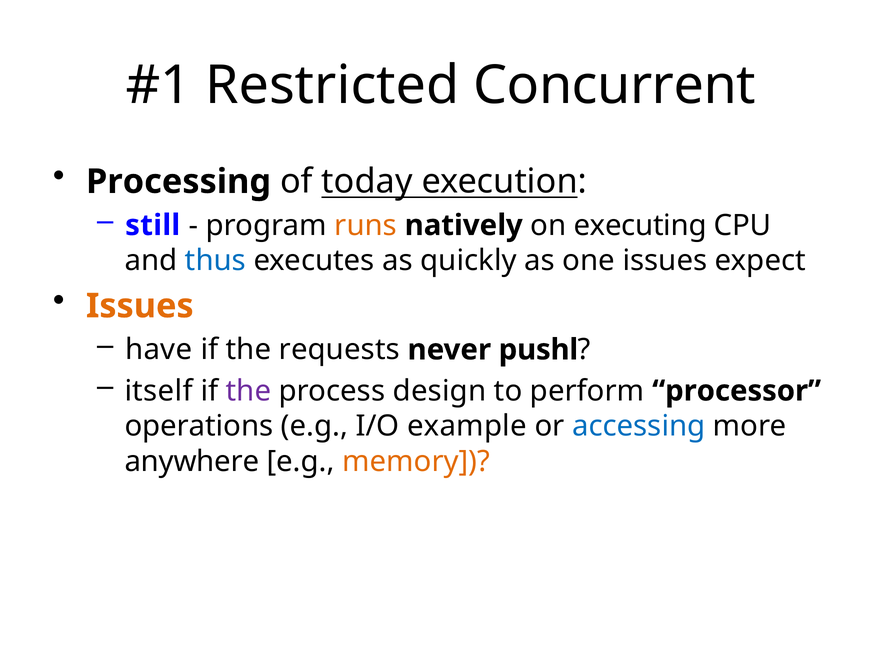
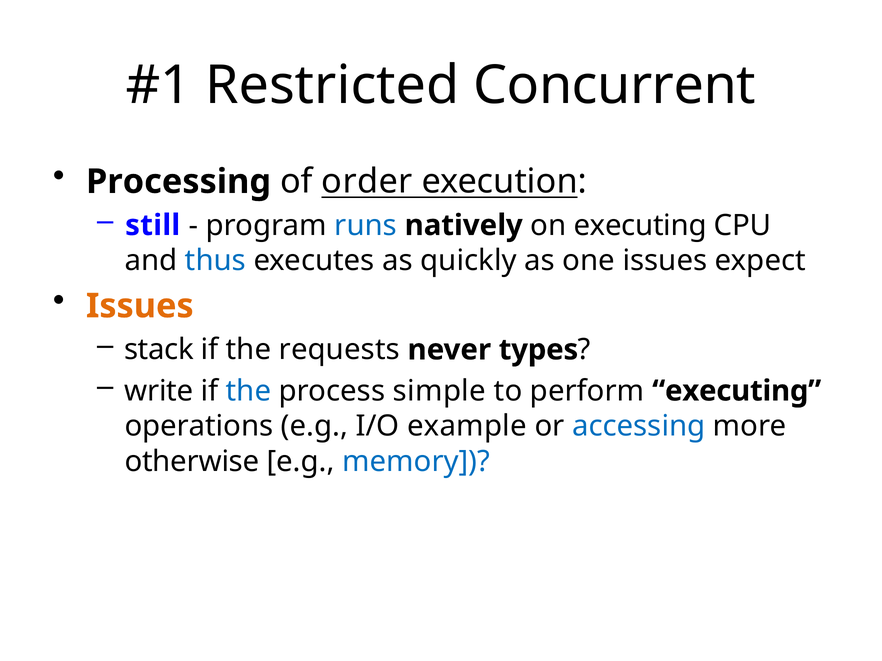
today: today -> order (367, 182)
runs colour: orange -> blue (366, 226)
have: have -> stack (159, 350)
pushl: pushl -> types (538, 350)
itself: itself -> write (159, 391)
the colour: purple -> blue (249, 391)
design: design -> simple (439, 391)
perform processor: processor -> executing (737, 391)
anywhere: anywhere -> otherwise (192, 462)
memory colour: orange -> blue (416, 462)
